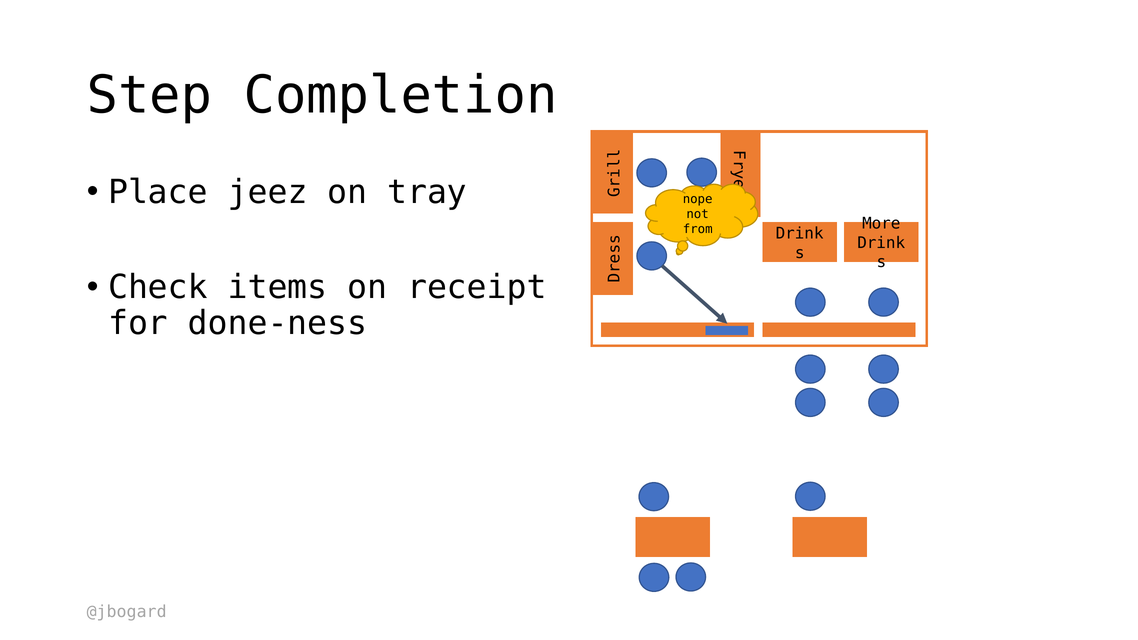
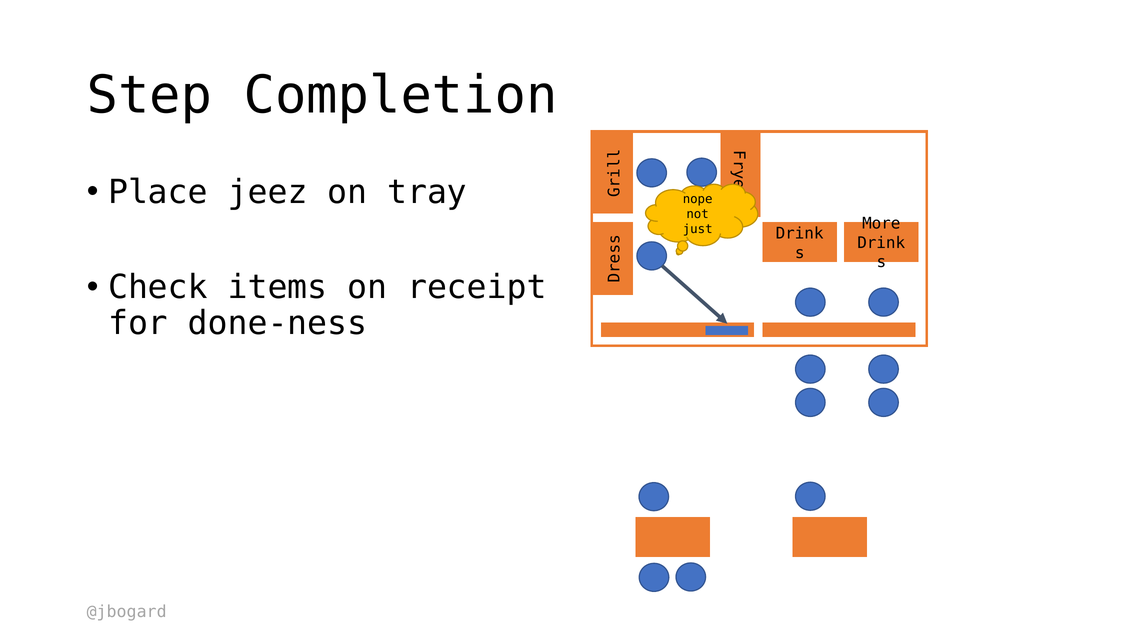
from: from -> just (698, 229)
